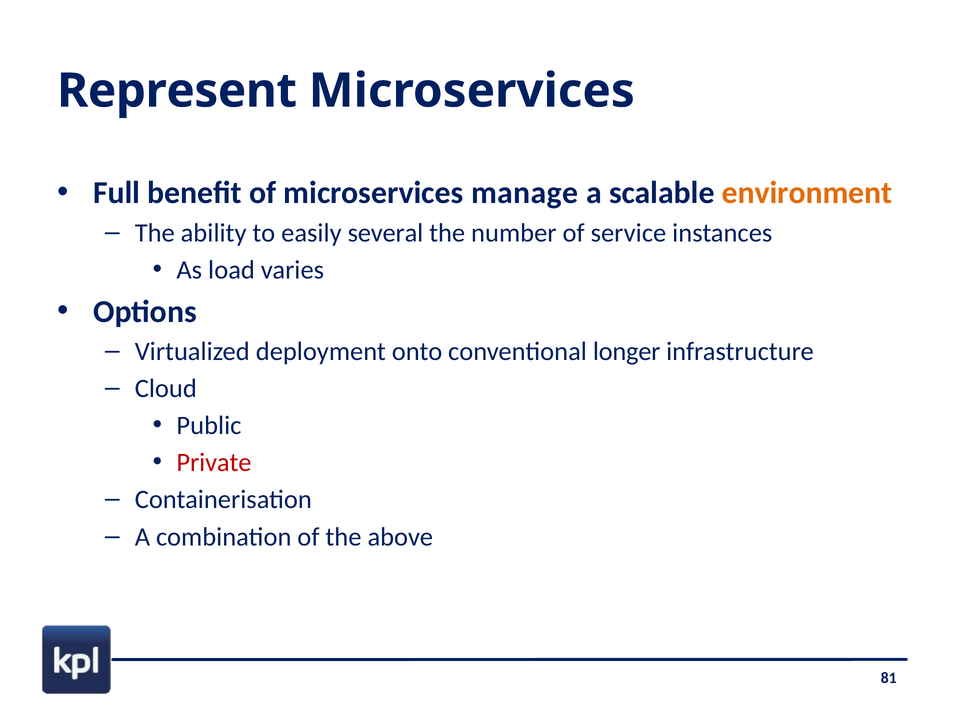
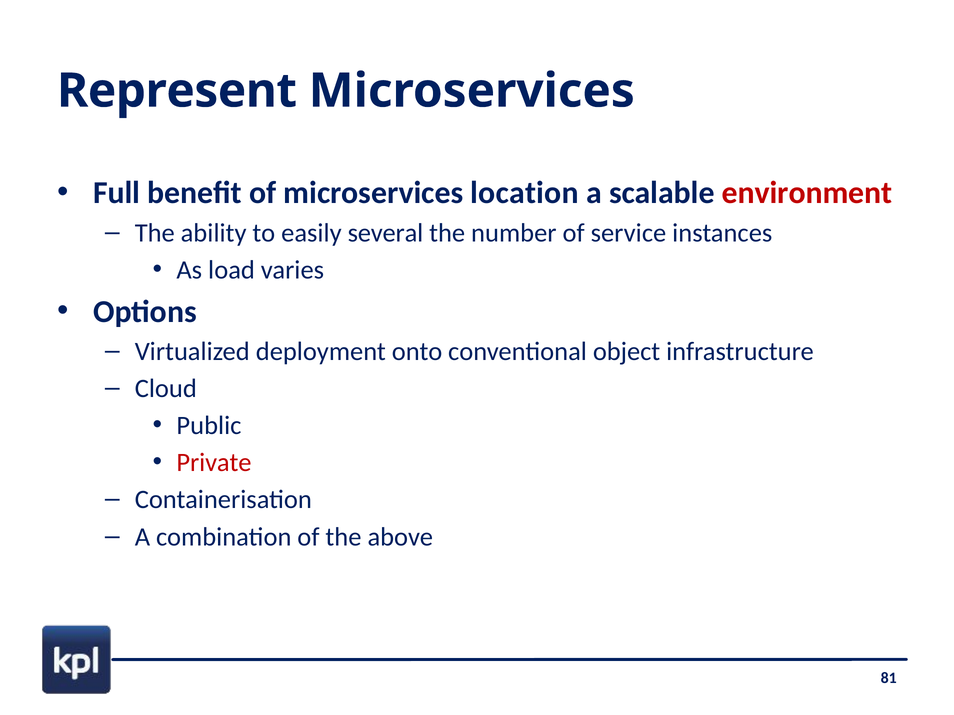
manage: manage -> location (525, 193)
environment colour: orange -> red (807, 193)
longer: longer -> object (627, 352)
